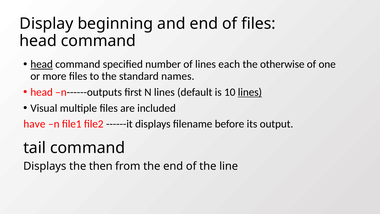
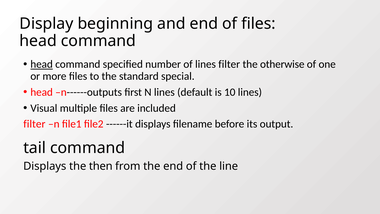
lines each: each -> filter (229, 64)
names: names -> special (178, 76)
lines underline: present -> none (250, 92)
have: have -> filter (34, 124)
